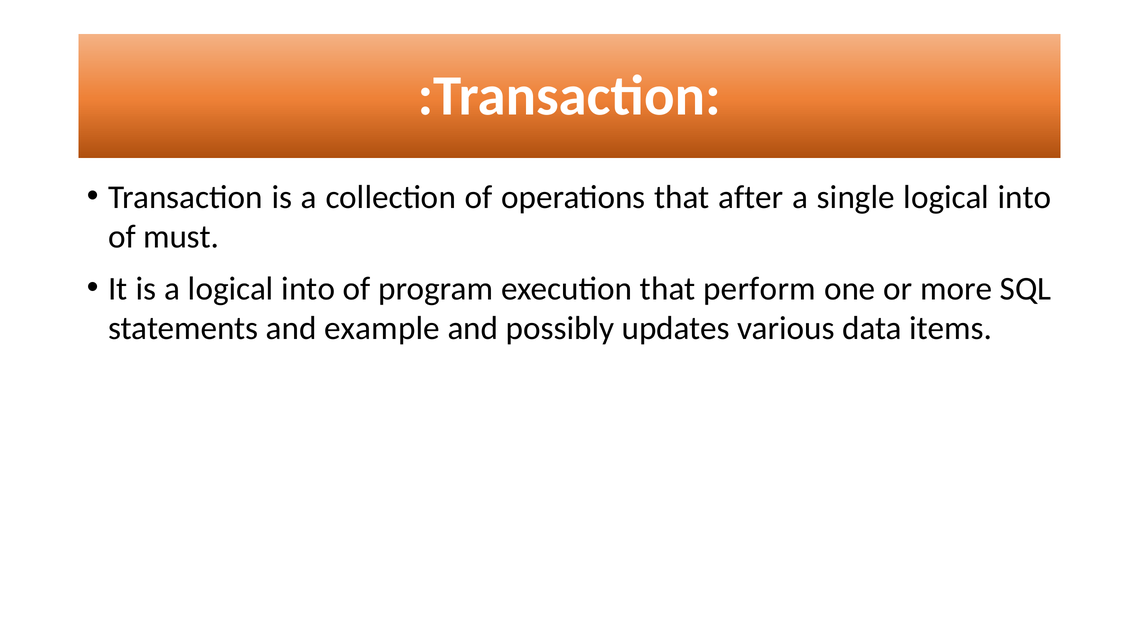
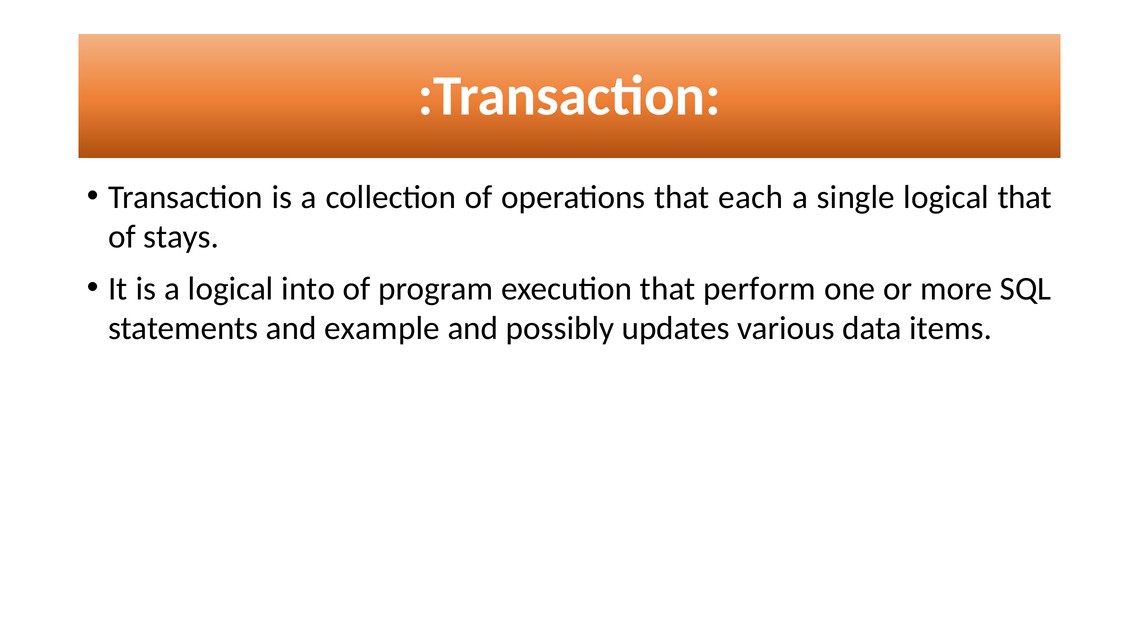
after: after -> each (751, 197)
single logical into: into -> that (1025, 197)
must: must -> stays (181, 237)
